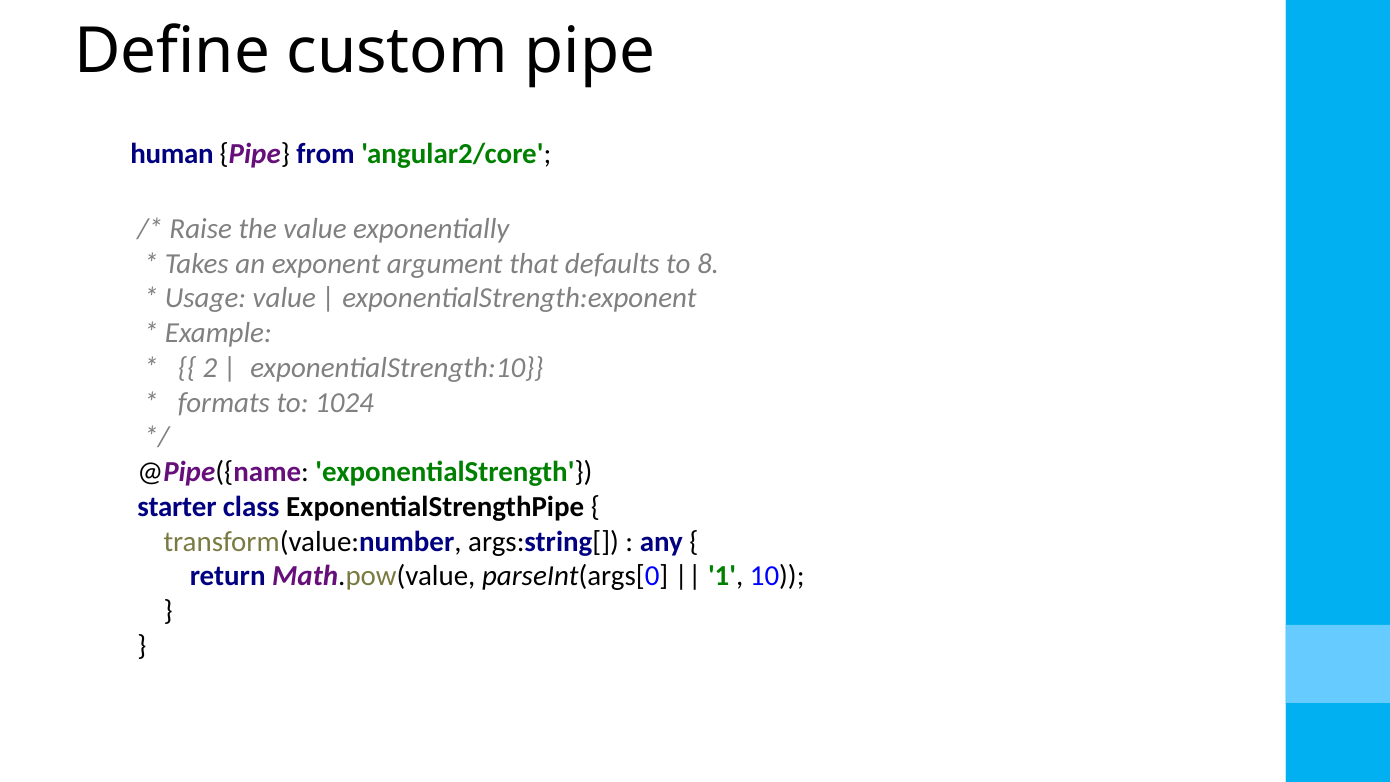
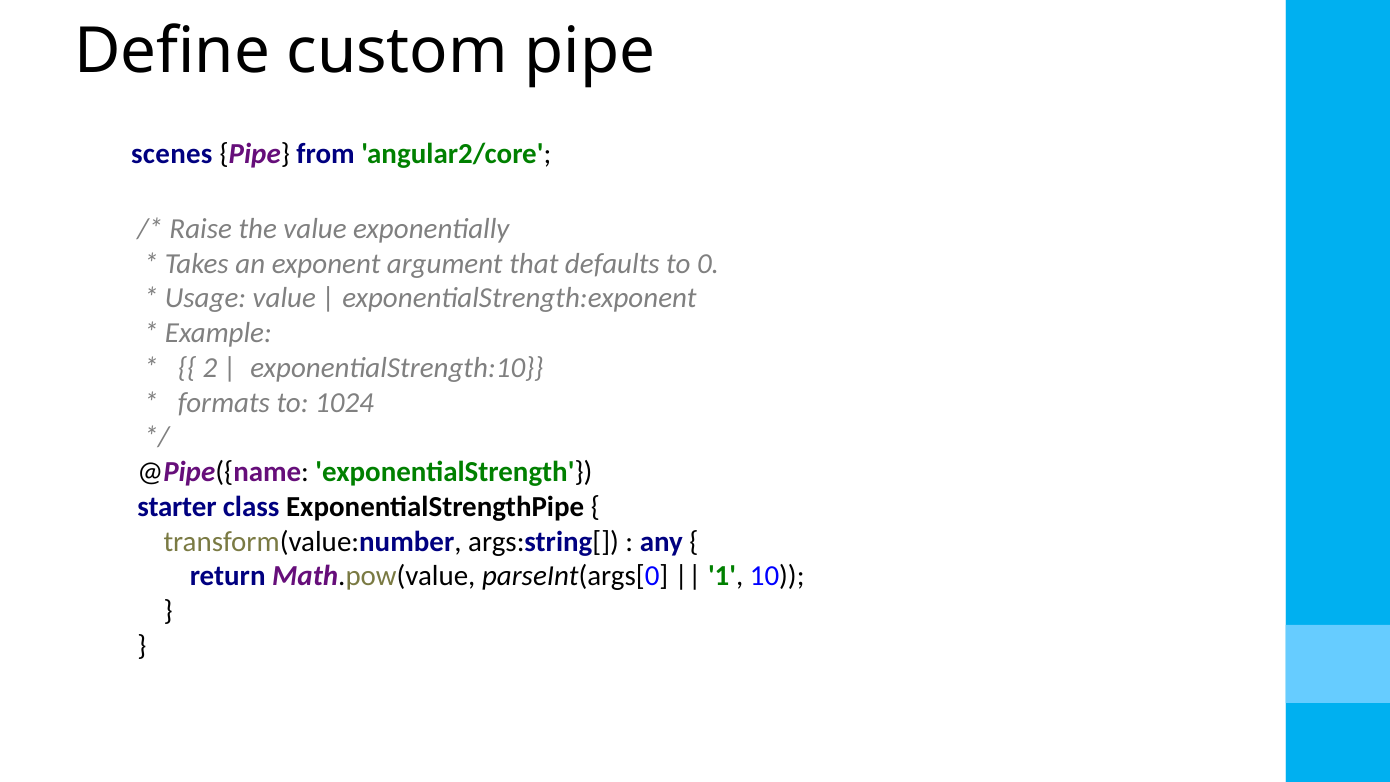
human: human -> scenes (172, 154)
8: 8 -> 0 (708, 263)
